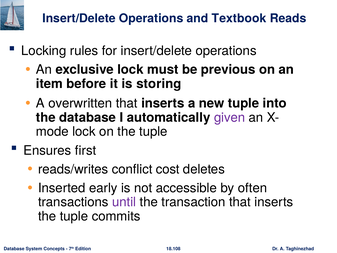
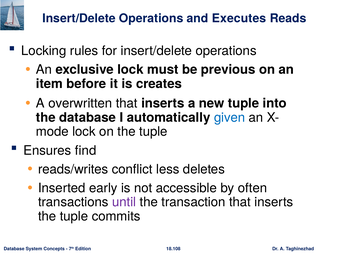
Textbook: Textbook -> Executes (239, 18)
storing: storing -> creates (159, 84)
given colour: purple -> blue (230, 117)
first: first -> find (86, 150)
cost: cost -> less (168, 169)
